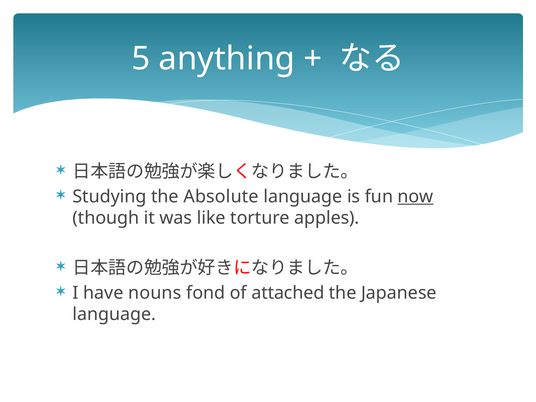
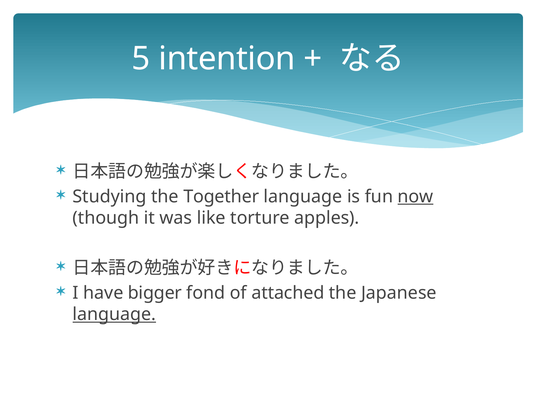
anything: anything -> intention (227, 59)
Absolute: Absolute -> Together (221, 196)
nouns: nouns -> bigger (155, 293)
language underline: none -> present (114, 314)
